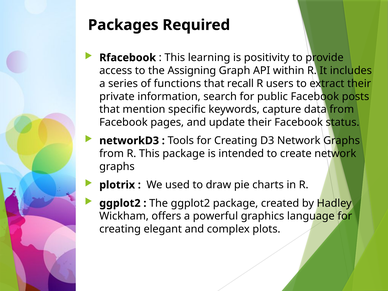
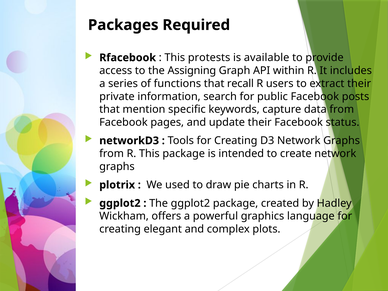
learning: learning -> protests (209, 58)
positivity: positivity -> available (267, 58)
